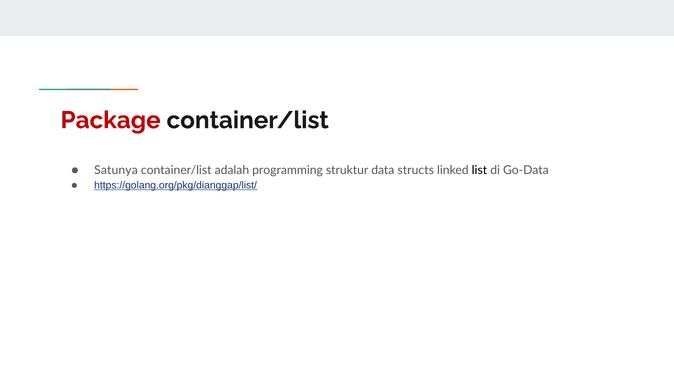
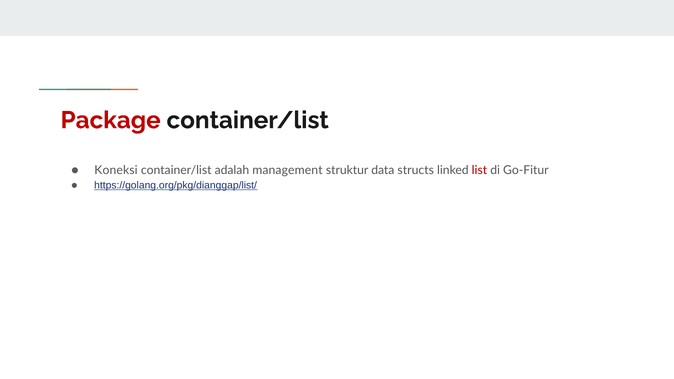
Satunya: Satunya -> Koneksi (116, 170)
programming: programming -> management (287, 170)
list colour: black -> red (479, 170)
Go-Data: Go-Data -> Go-Fitur (526, 170)
